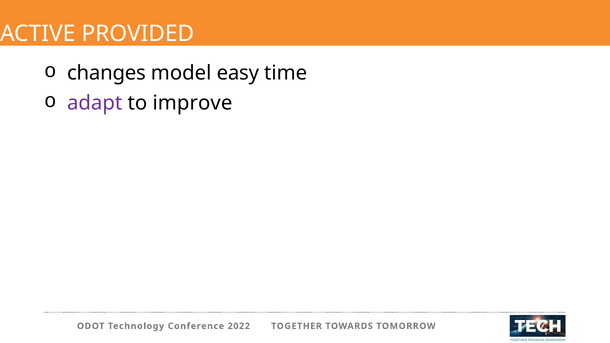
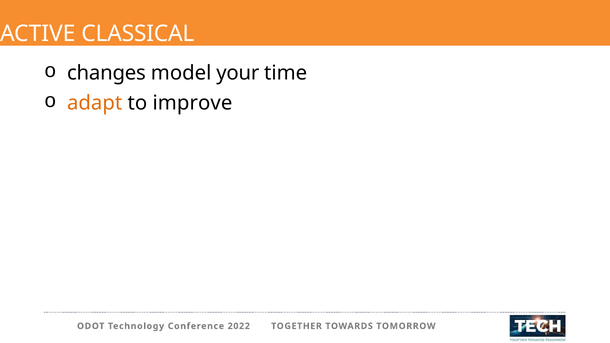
PROVIDED: PROVIDED -> CLASSICAL (138, 34)
easy: easy -> your (238, 73)
adapt colour: purple -> orange (95, 103)
